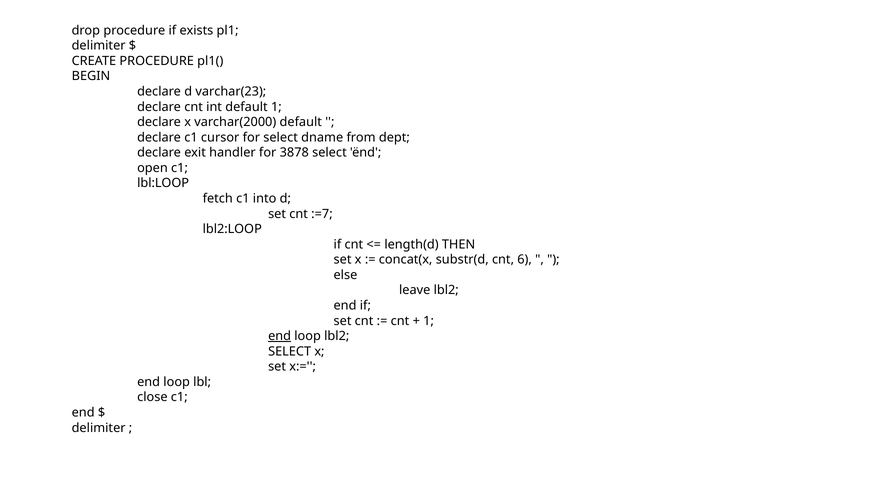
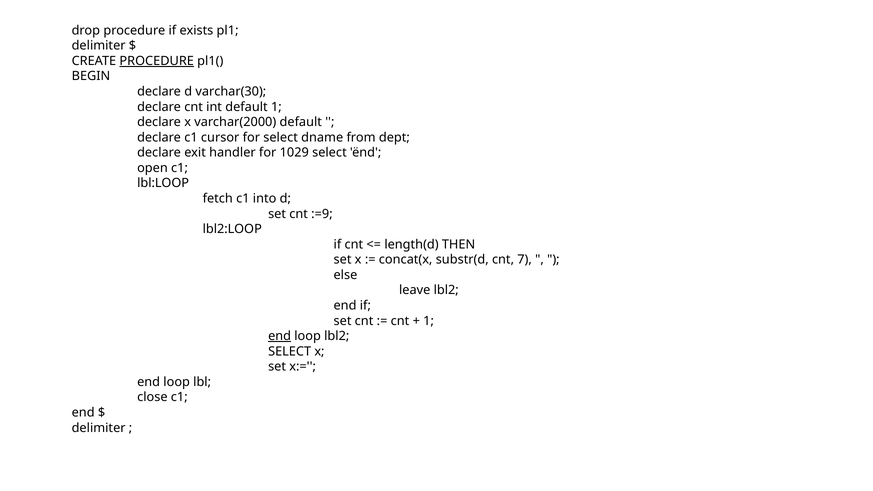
PROCEDURE underline: none -> present (157, 61)
varchar(23: varchar(23 -> varchar(30 (231, 92)
3878: 3878 -> 1029 (294, 153)
:=7: :=7 -> :=9 (322, 214)
6: 6 -> 7 (525, 260)
